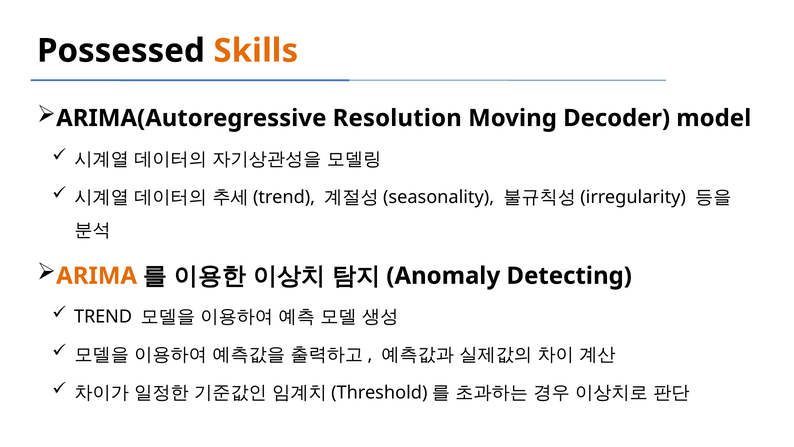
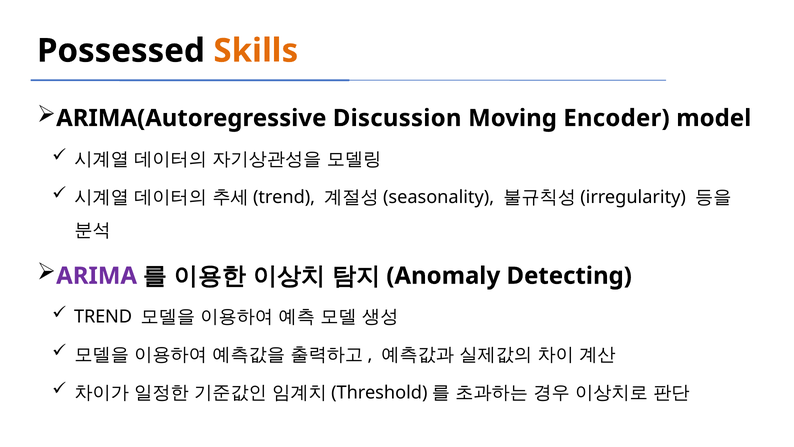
Resolution: Resolution -> Discussion (397, 118)
Decoder: Decoder -> Encoder (616, 118)
ARIMA colour: orange -> purple (97, 276)
